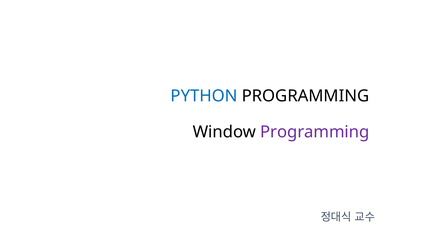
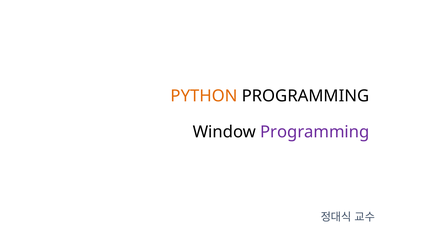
PYTHON colour: blue -> orange (204, 96)
